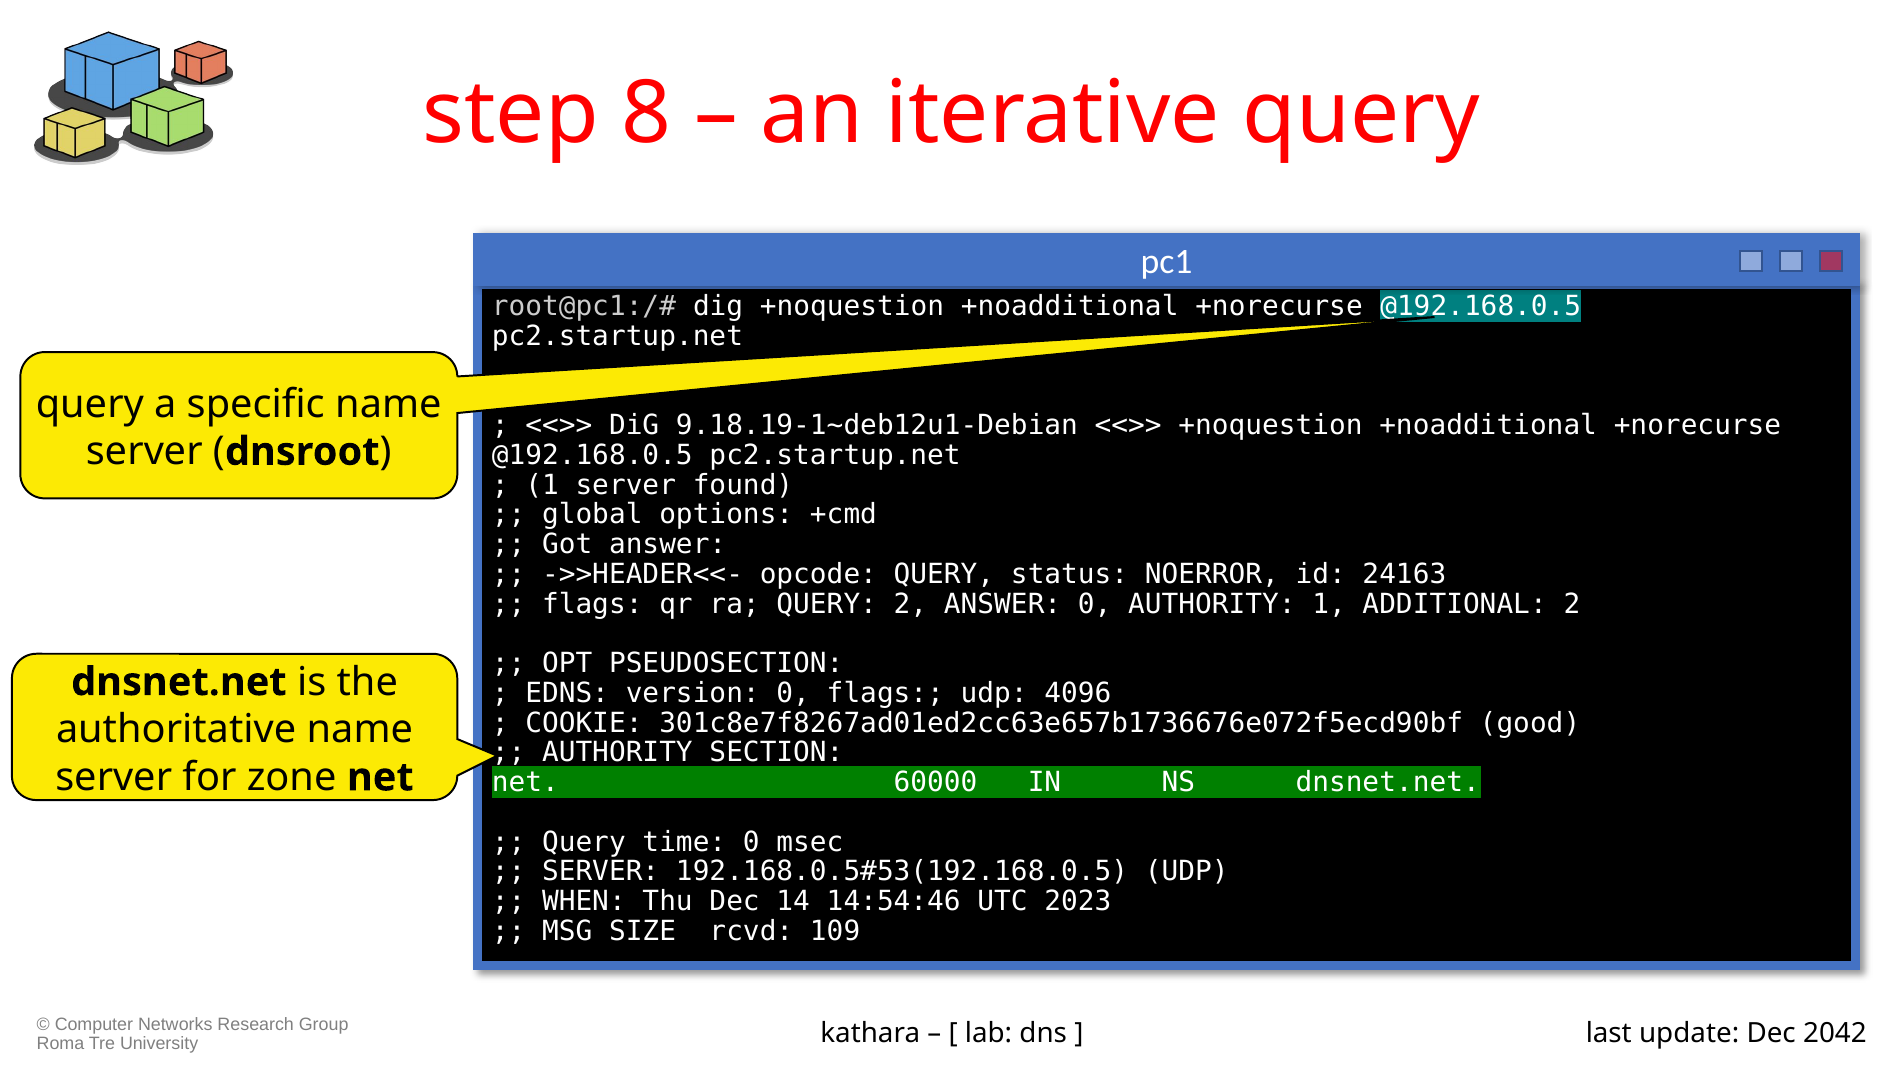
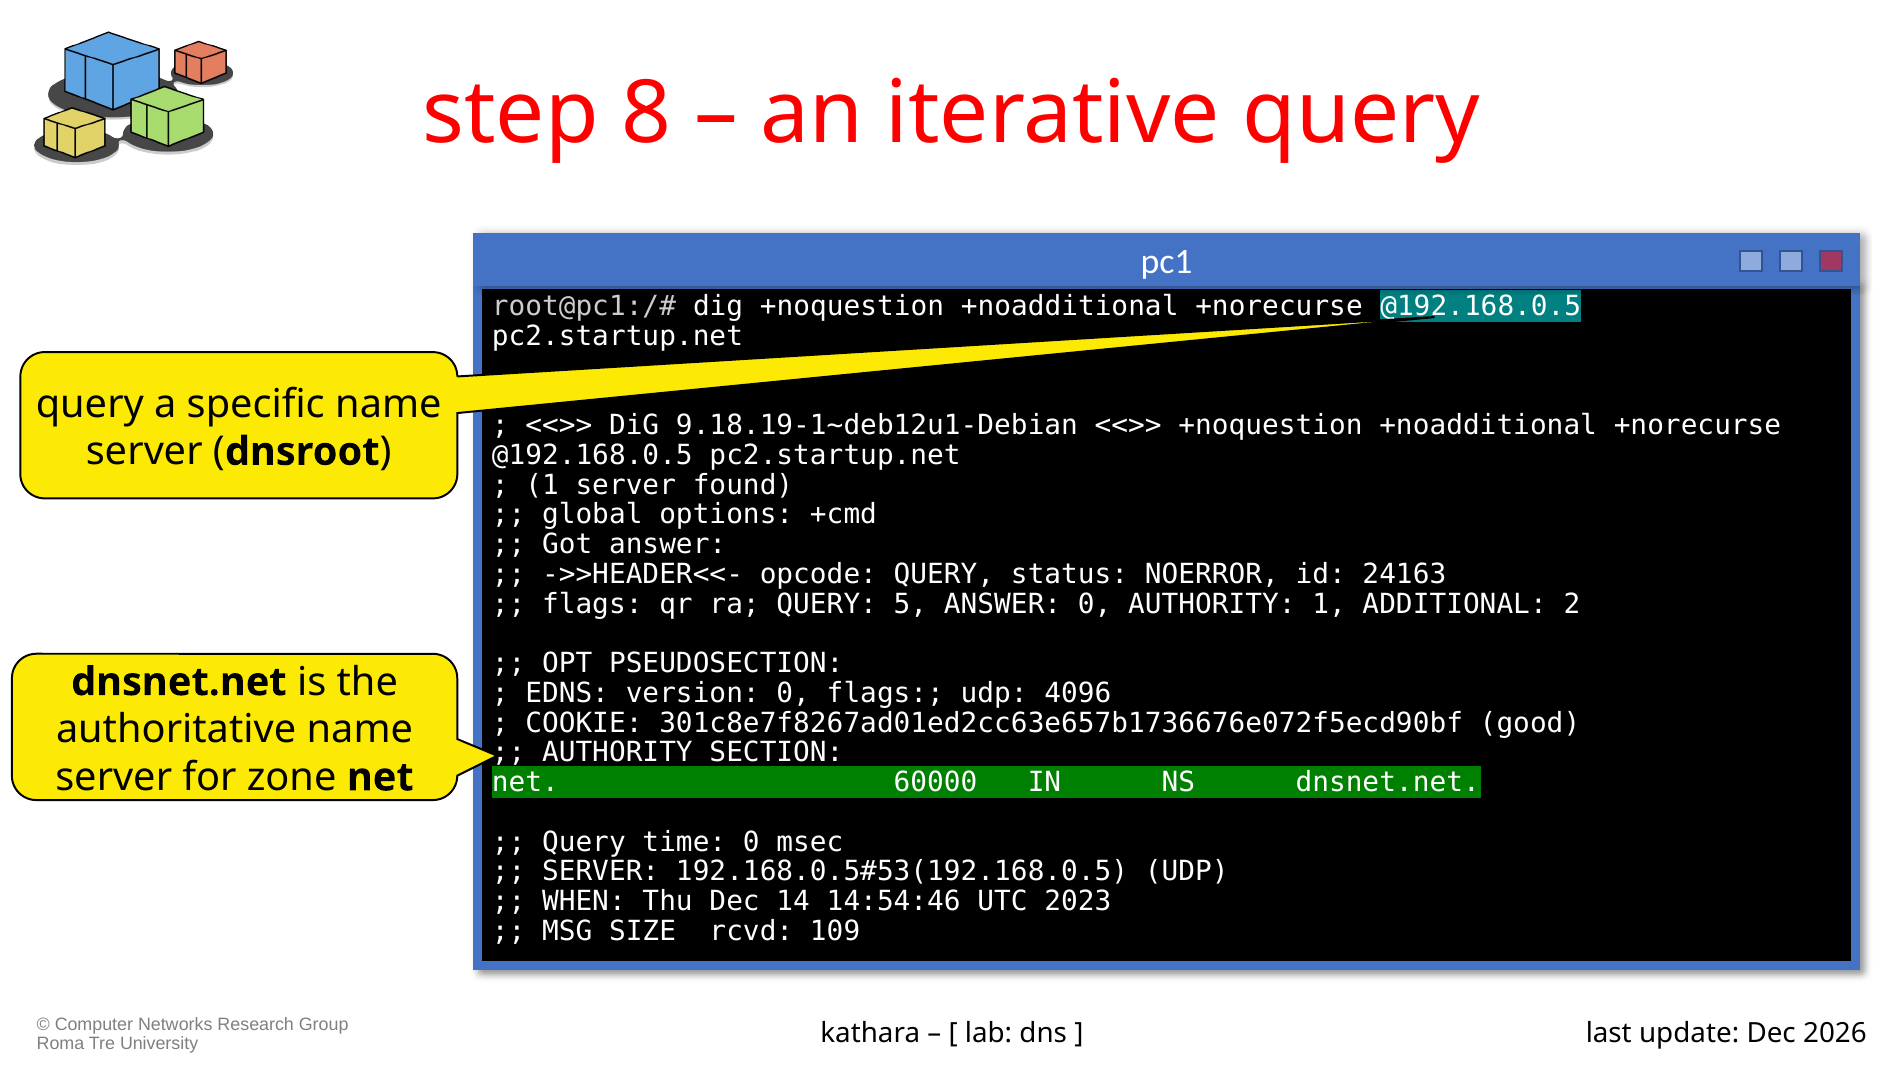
QUERY 2: 2 -> 5 (910, 604)
2042: 2042 -> 2026 (1835, 1034)
